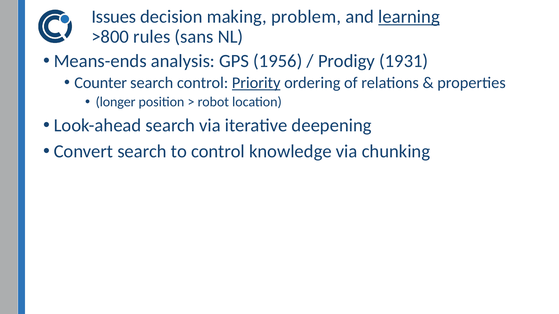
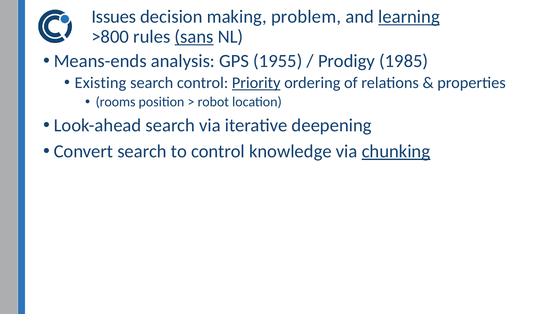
sans underline: none -> present (194, 37)
1956: 1956 -> 1955 (278, 61)
1931: 1931 -> 1985 (404, 61)
Counter: Counter -> Existing (100, 83)
longer: longer -> rooms (116, 102)
chunking underline: none -> present (396, 152)
